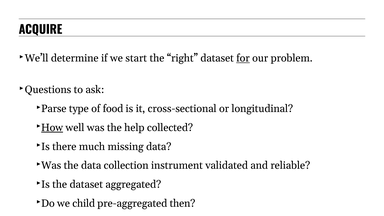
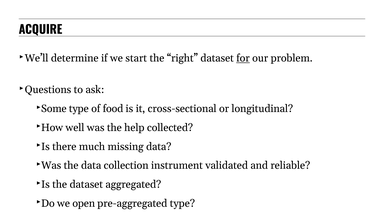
Parse: Parse -> Some (54, 109)
How underline: present -> none (52, 127)
child: child -> open (84, 203)
pre-aggregated then: then -> type (182, 203)
